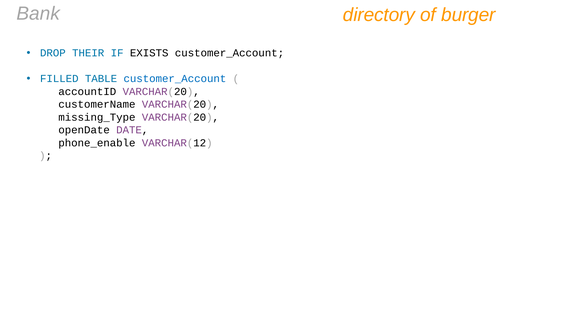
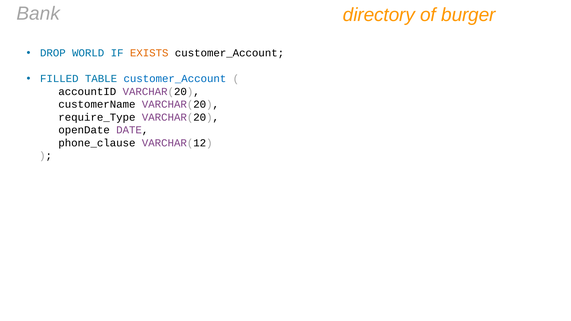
THEIR: THEIR -> WORLD (88, 53)
EXISTS colour: black -> orange (149, 53)
missing_Type: missing_Type -> require_Type (97, 117)
phone_enable: phone_enable -> phone_clause (97, 143)
